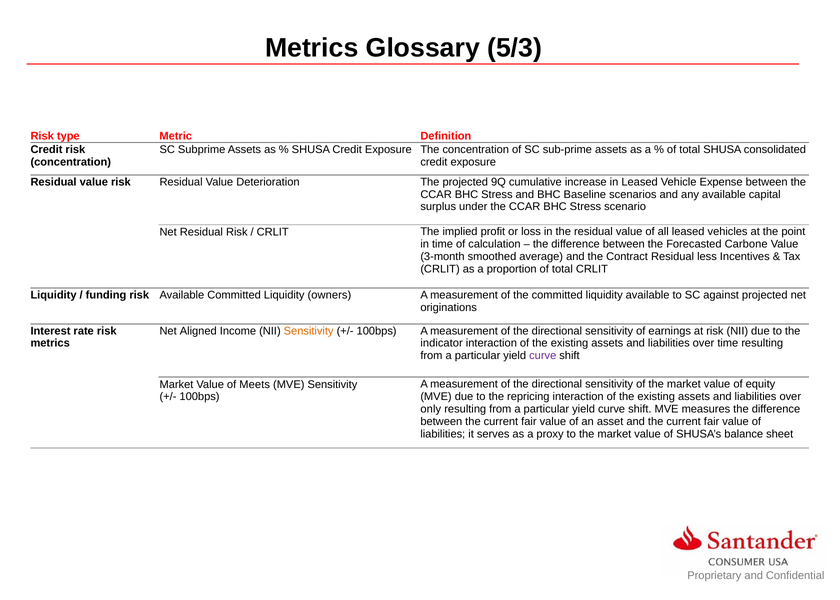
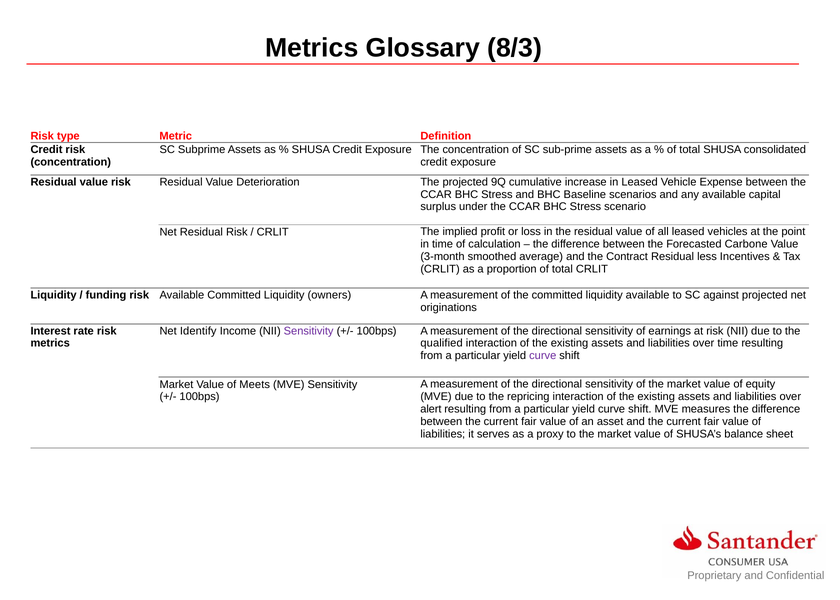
5/3: 5/3 -> 8/3 (515, 48)
Aligned: Aligned -> Identify (198, 331)
Sensitivity colour: orange -> purple (309, 331)
indicator: indicator -> qualified (442, 343)
only: only -> alert (431, 409)
